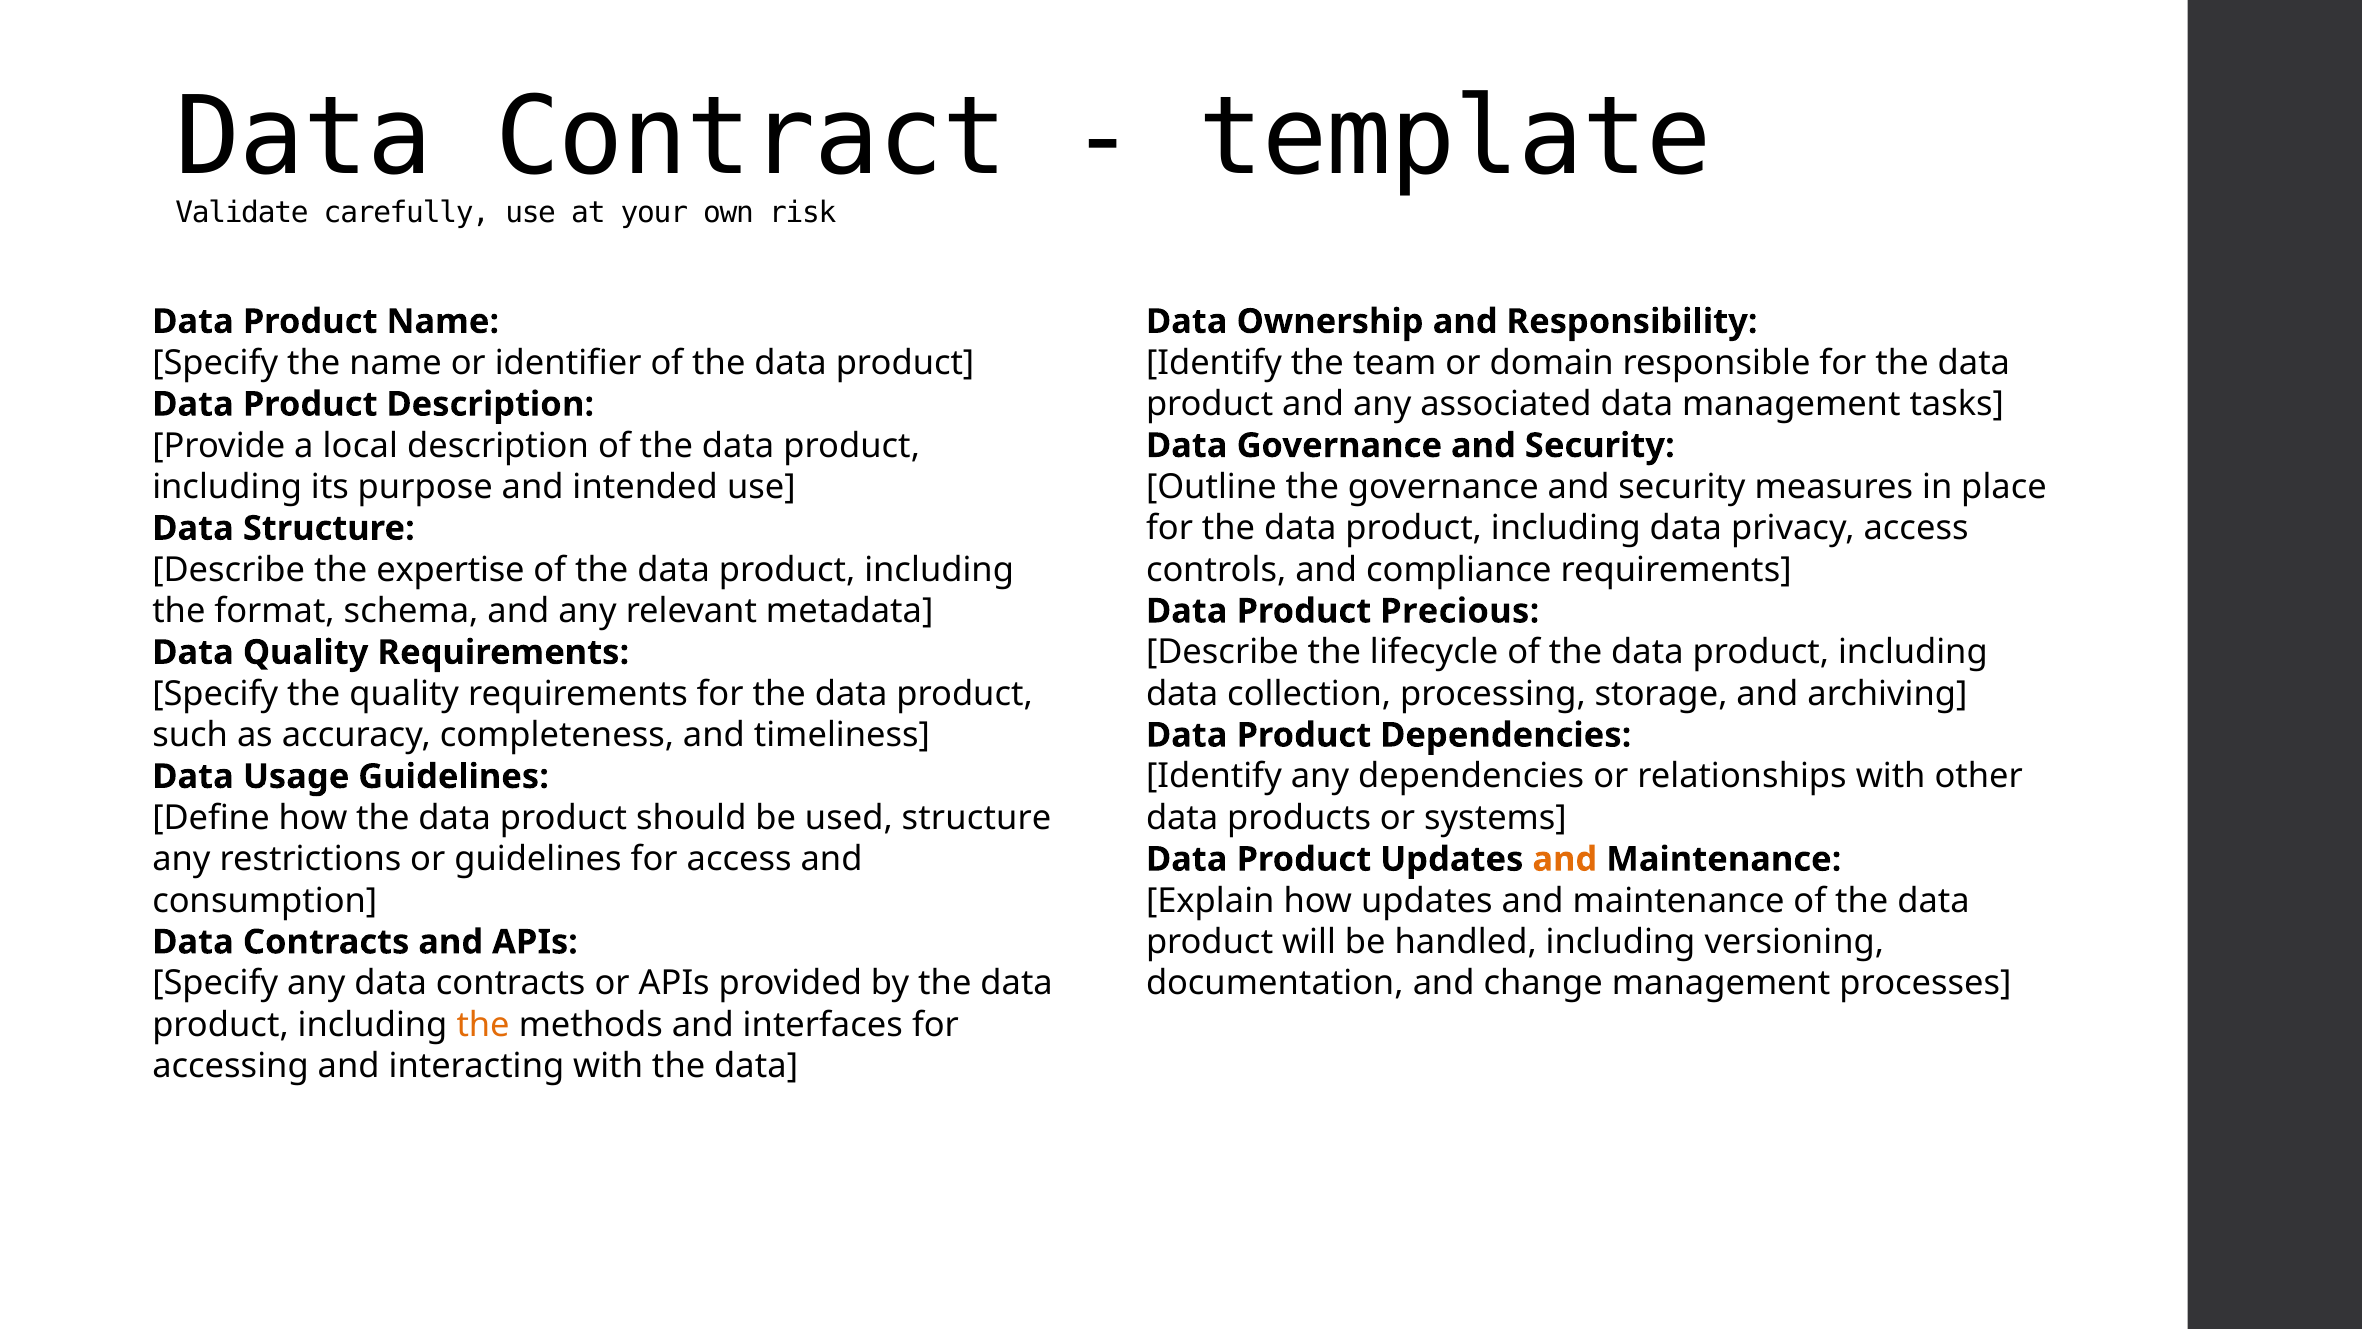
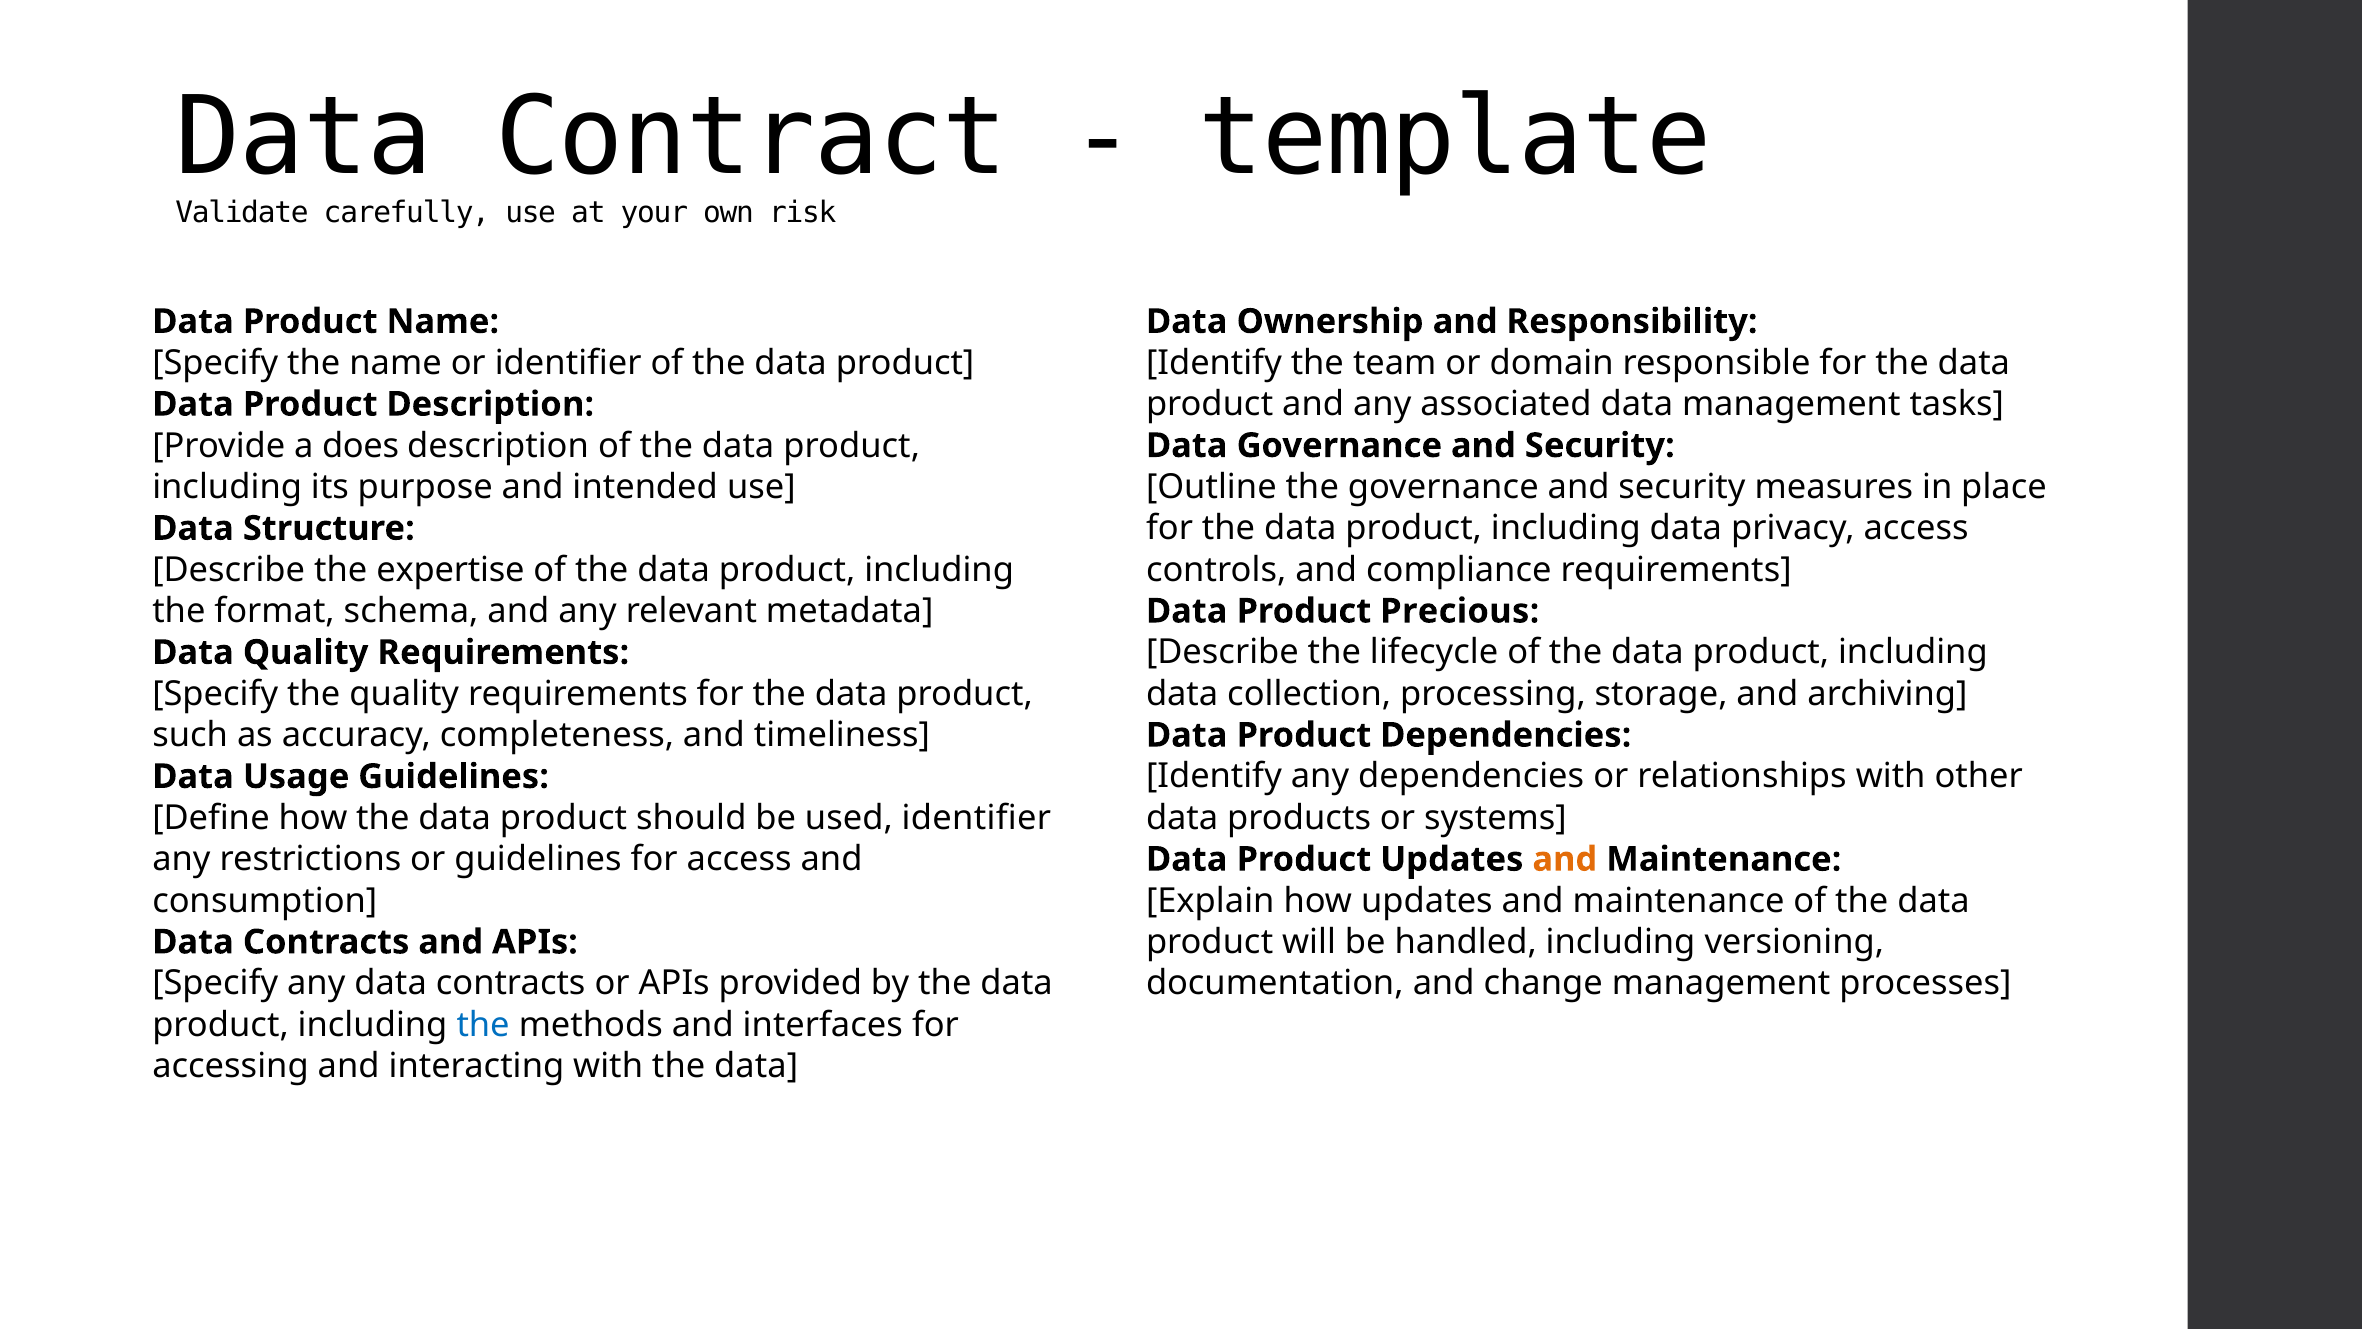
local: local -> does (361, 446)
used structure: structure -> identifier (976, 818)
the colour: orange -> blue (483, 1025)
